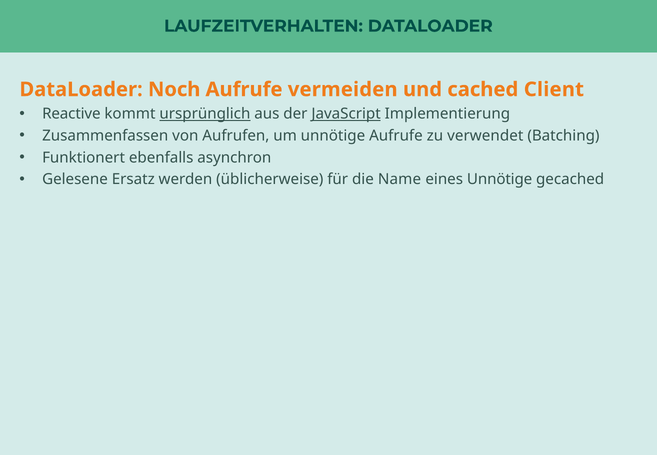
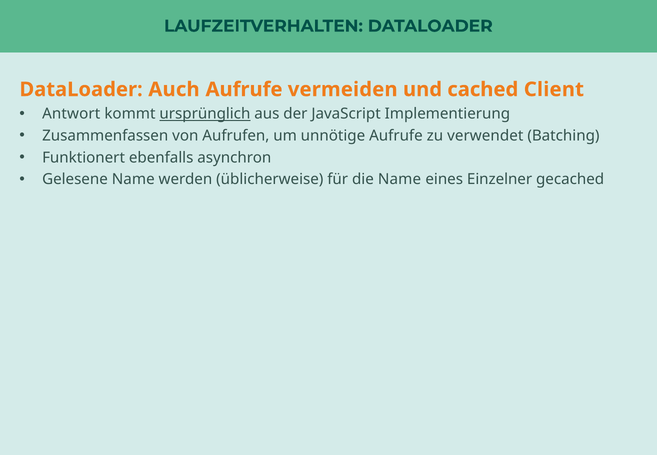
Noch: Noch -> Auch (174, 89)
Reactive: Reactive -> Antwort (71, 114)
JavaScript underline: present -> none (346, 114)
Gelesene Ersatz: Ersatz -> Name (133, 179)
eines Unnötige: Unnötige -> Einzelner (500, 179)
